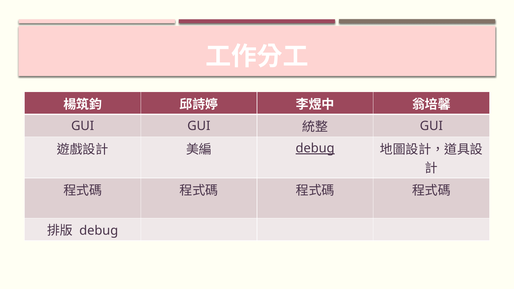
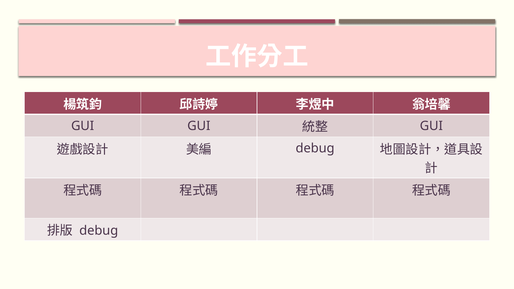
debug underline: present -> none (315, 148)
